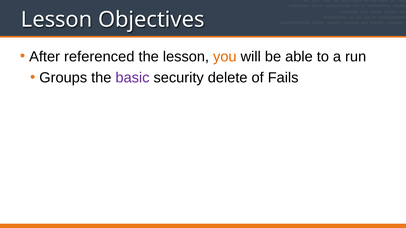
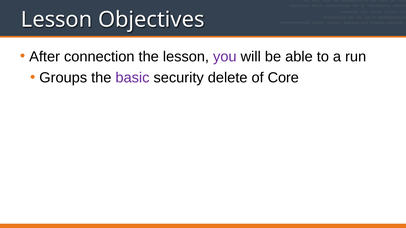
referenced: referenced -> connection (99, 57)
you colour: orange -> purple (225, 57)
Fails: Fails -> Core (283, 78)
